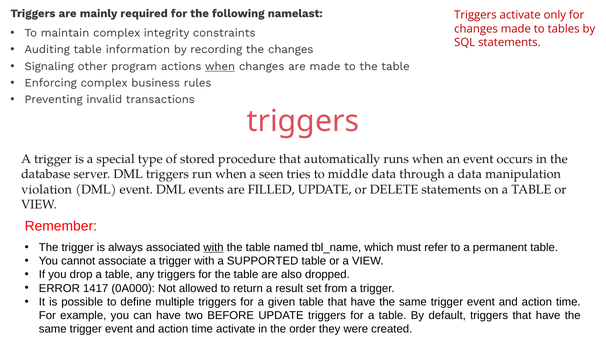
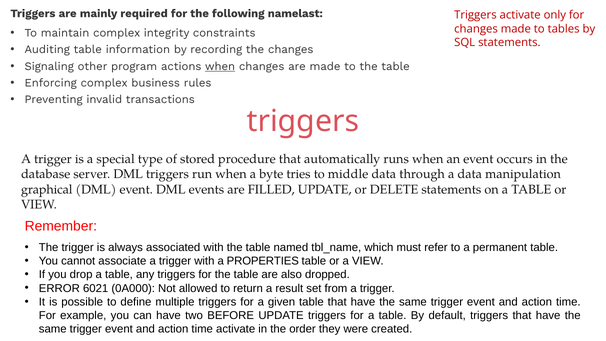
seen: seen -> byte (271, 174)
violation: violation -> graphical (47, 189)
with underline: present -> none (214, 247)
SUPPORTED: SUPPORTED -> PROPERTIES (263, 261)
1417: 1417 -> 6021 (96, 288)
